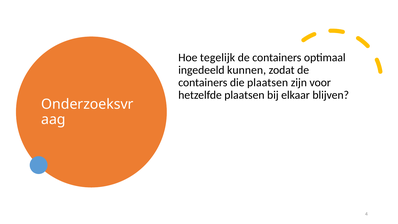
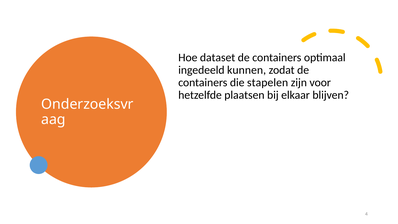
tegelijk: tegelijk -> dataset (218, 57)
die plaatsen: plaatsen -> stapelen (268, 83)
